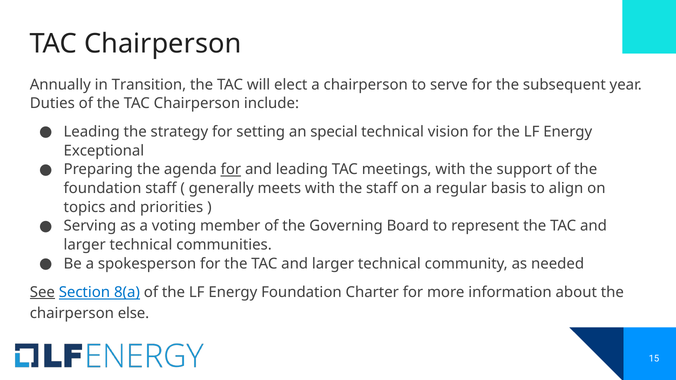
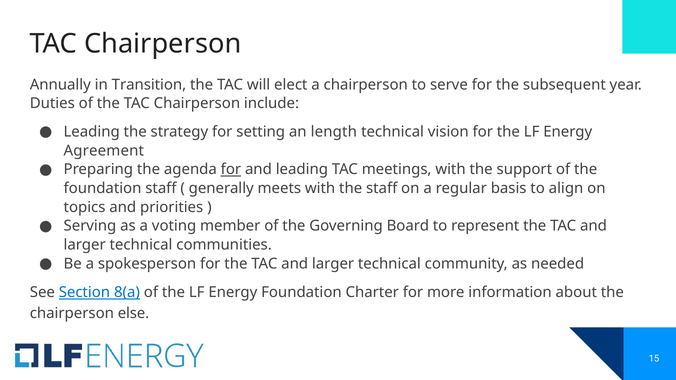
special: special -> length (334, 132)
Exceptional: Exceptional -> Agreement (104, 151)
See underline: present -> none (42, 292)
